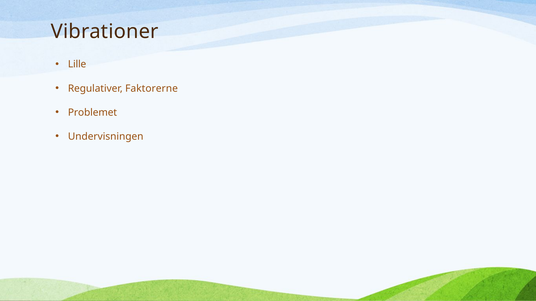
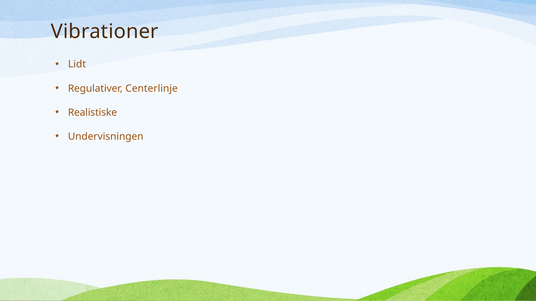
Lille: Lille -> Lidt (77, 64)
Faktorerne: Faktorerne -> Centerlinje (152, 89)
Problemet: Problemet -> Realistiske (92, 113)
